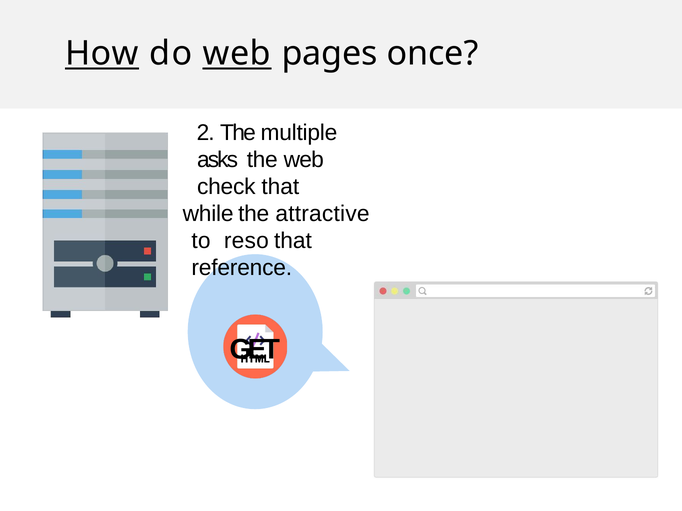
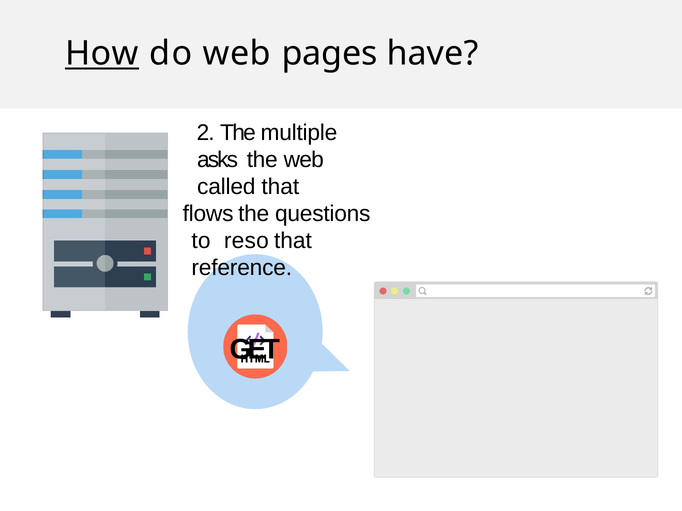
web underline: present -> none (237, 54)
once: once -> have (432, 54)
check: check -> called (226, 187)
while: while -> flows (208, 214)
attractive: attractive -> questions (323, 214)
